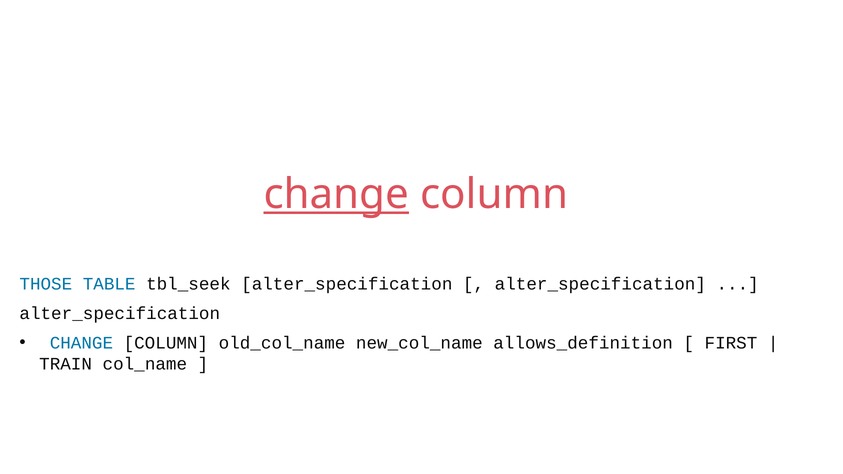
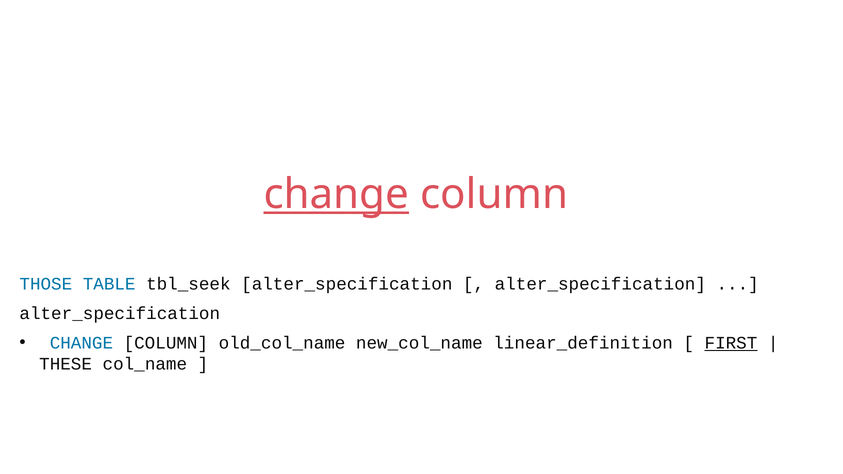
allows_definition: allows_definition -> linear_definition (583, 343)
FIRST underline: none -> present (731, 343)
TRAIN: TRAIN -> THESE (66, 364)
